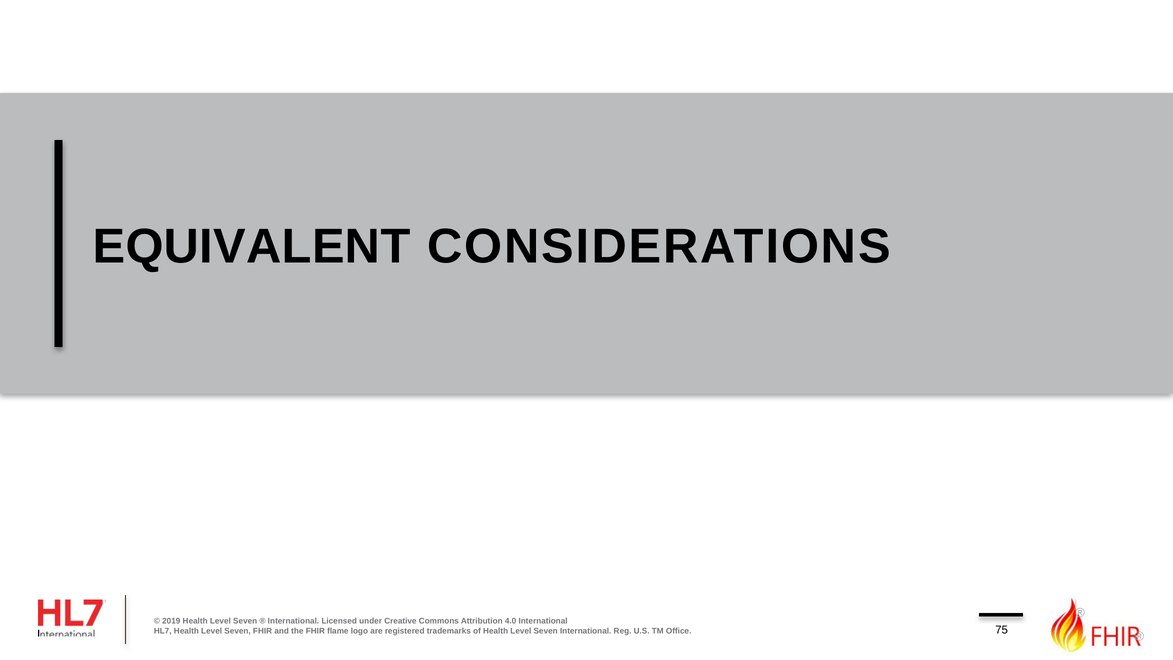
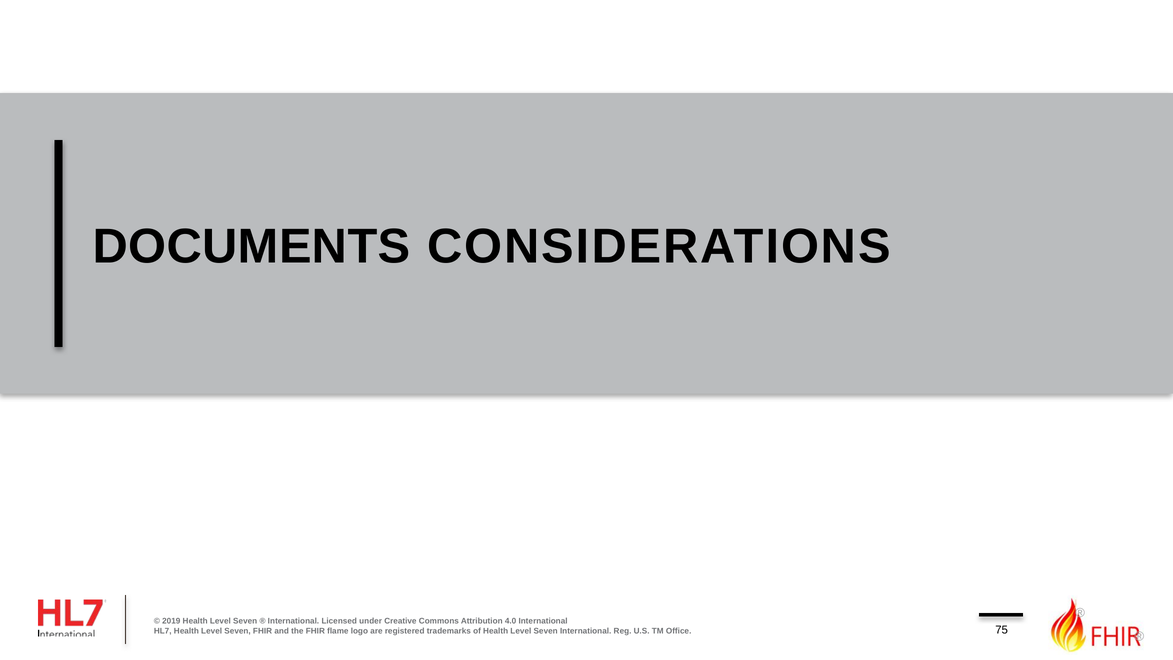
EQUIVALENT: EQUIVALENT -> DOCUMENTS (251, 247)
